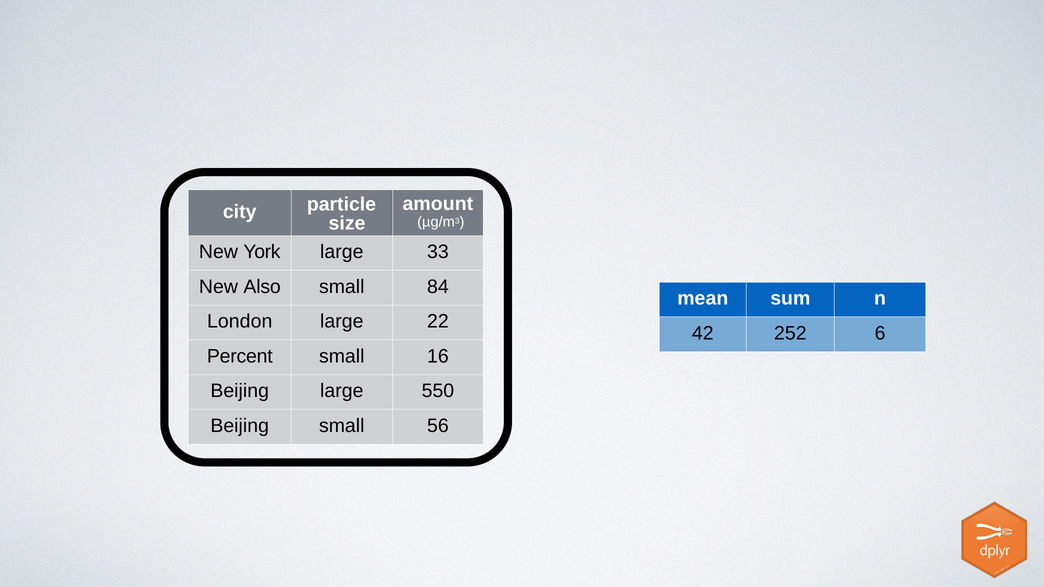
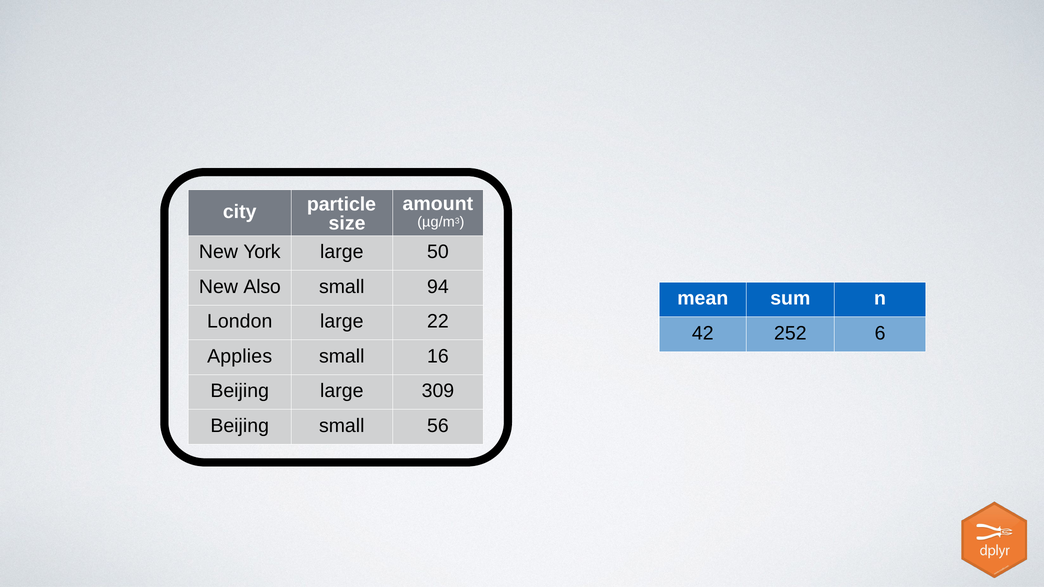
33: 33 -> 50 (438, 252)
84: 84 -> 94 (438, 287)
Percent: Percent -> Applies (240, 356)
550: 550 -> 309 (438, 391)
